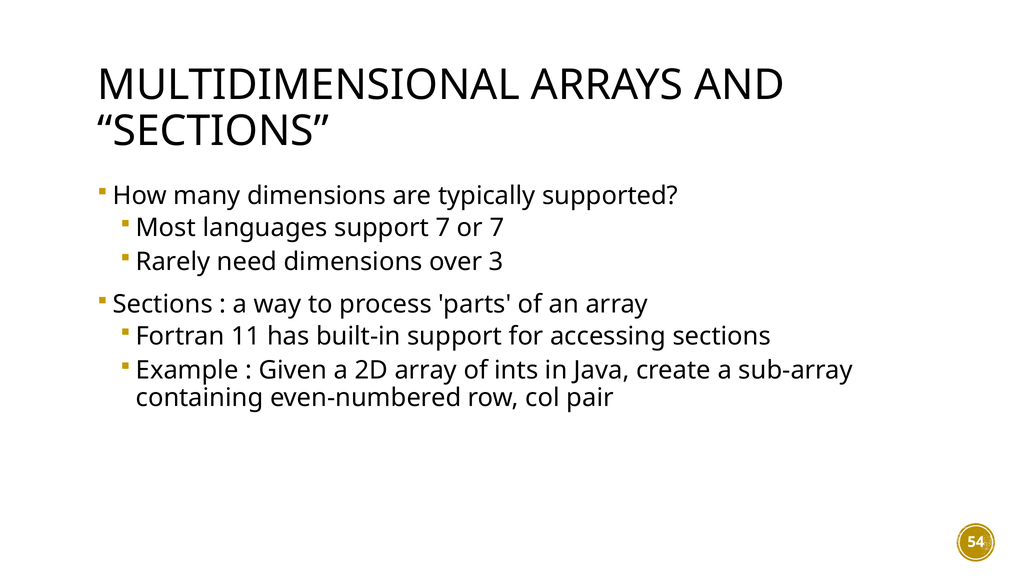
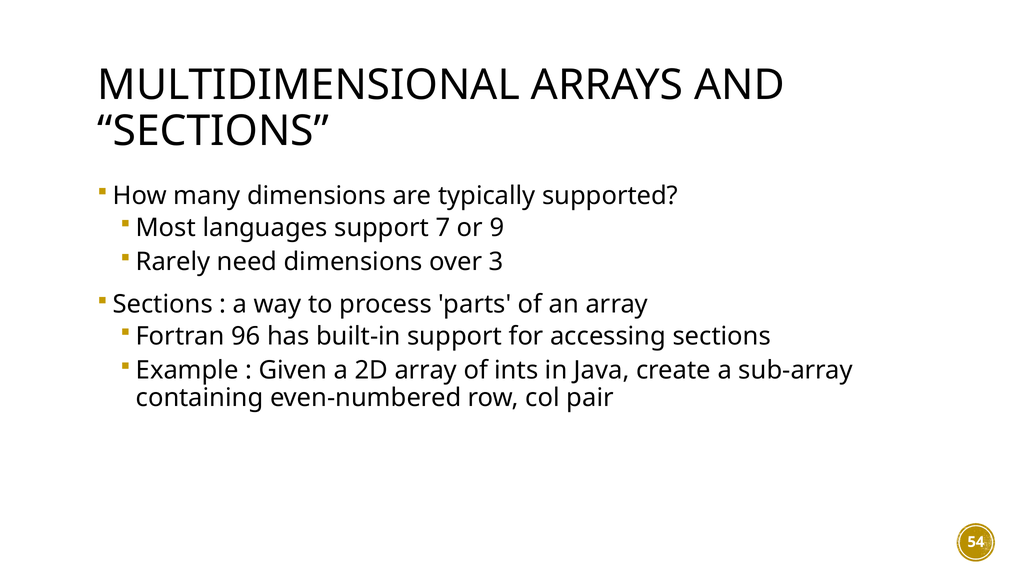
or 7: 7 -> 9 (497, 227)
11: 11 -> 96 (246, 336)
